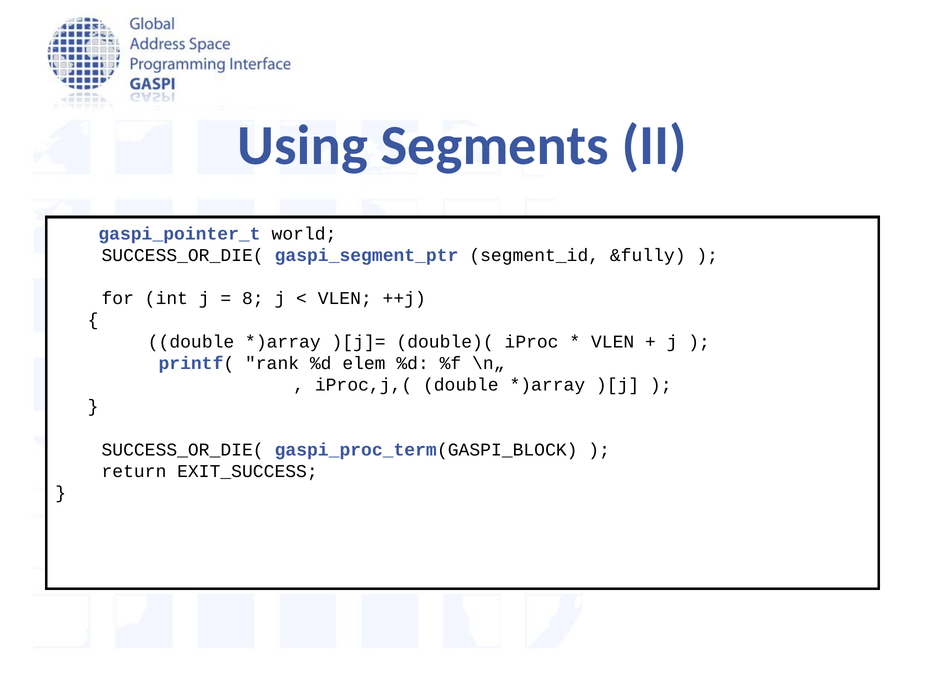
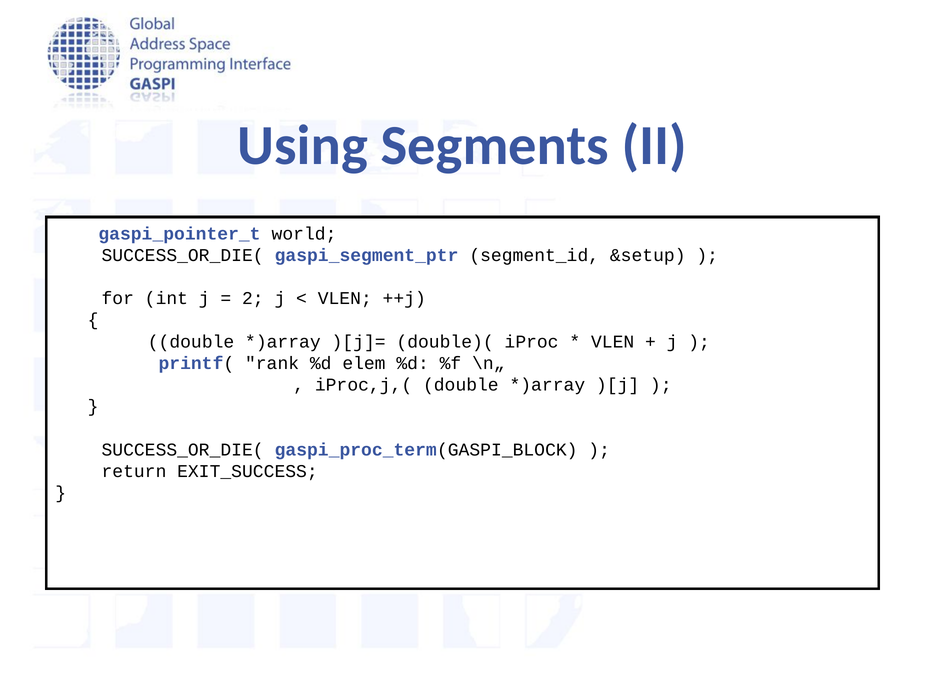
&fully: &fully -> &setup (648, 255)
8: 8 -> 2 (253, 298)
